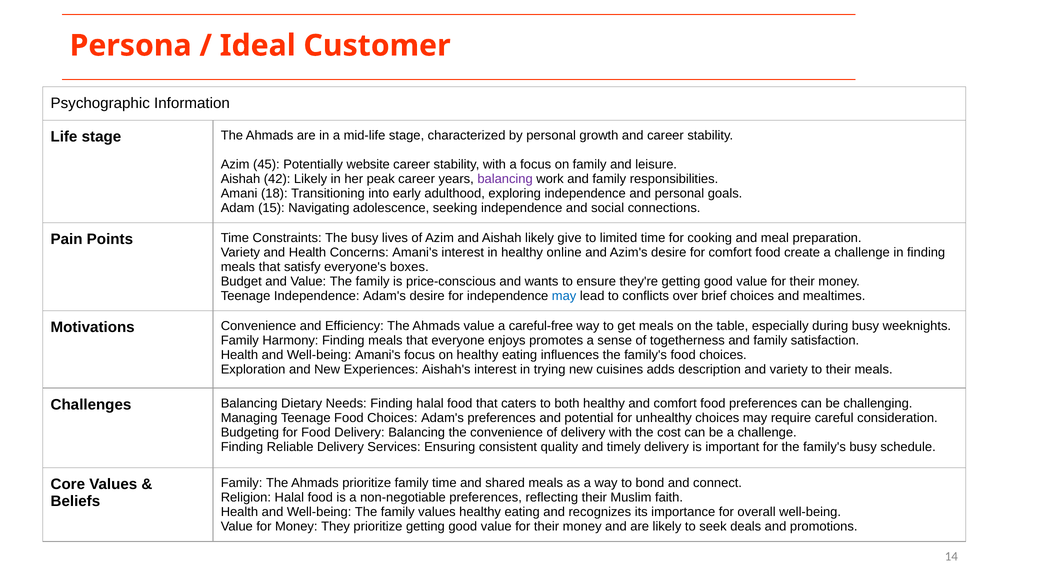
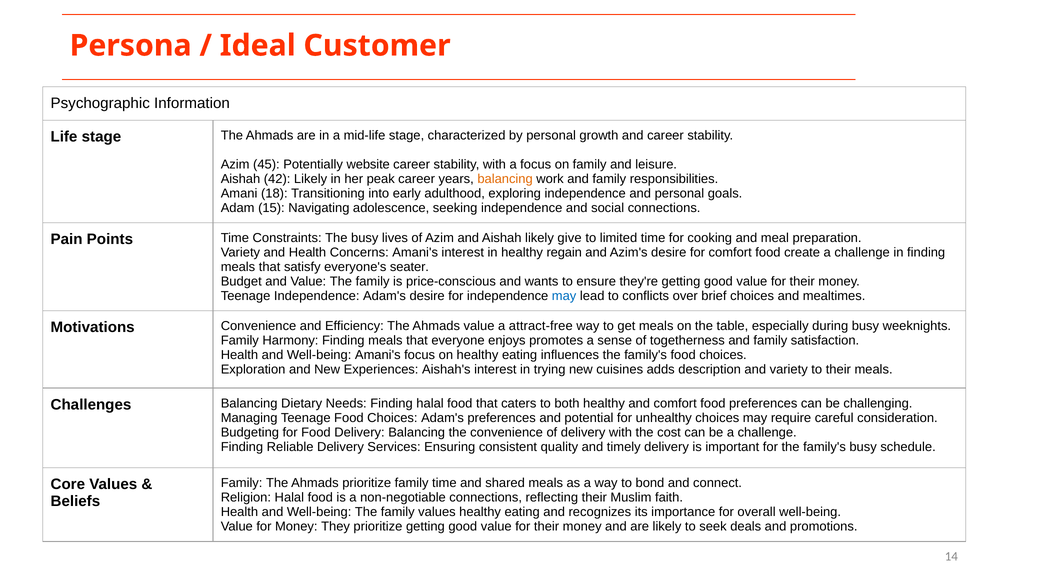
balancing colour: purple -> orange (505, 179)
online: online -> regain (564, 253)
boxes: boxes -> seater (409, 267)
careful-free: careful-free -> attract-free (541, 326)
non-negotiable preferences: preferences -> connections (486, 498)
